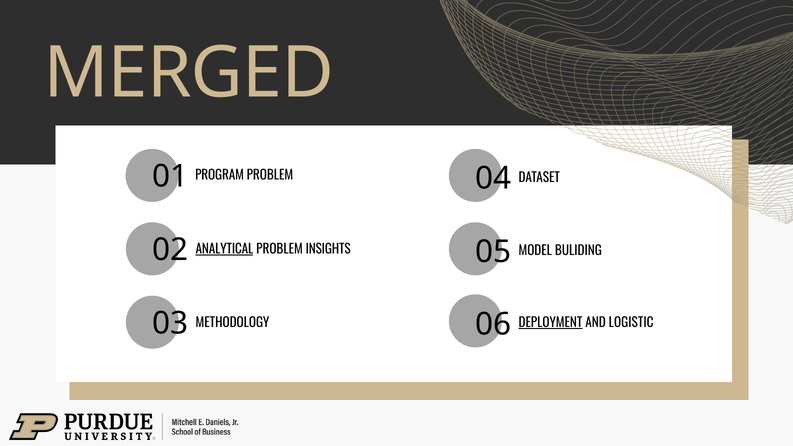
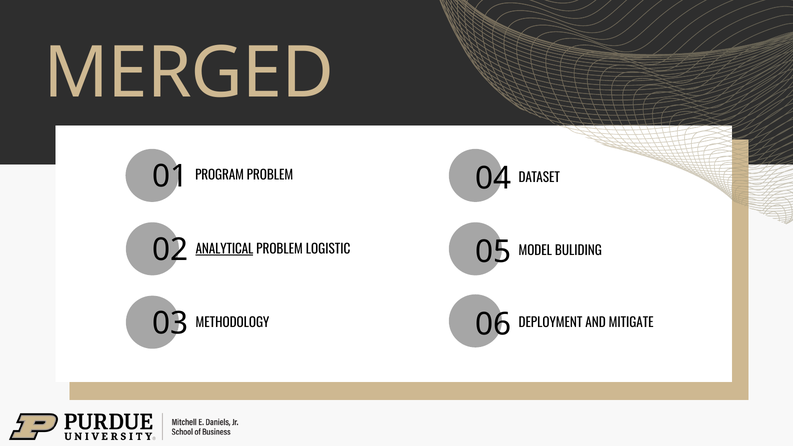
INSIGHTS: INSIGHTS -> LOGISTIC (328, 249)
DEPLOYMENT underline: present -> none (550, 323)
LOGISTIC: LOGISTIC -> MITIGATE (631, 323)
